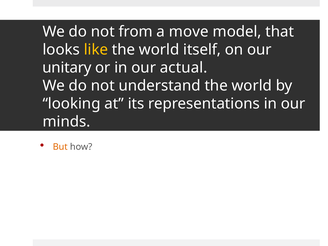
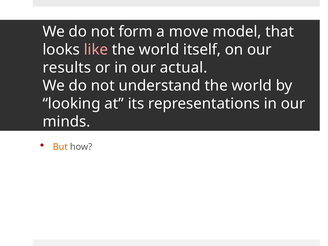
from: from -> form (136, 32)
like colour: yellow -> pink (96, 50)
unitary: unitary -> results (67, 68)
